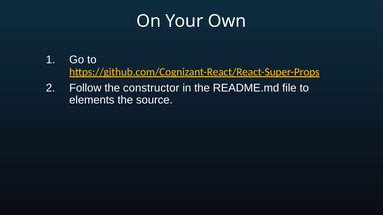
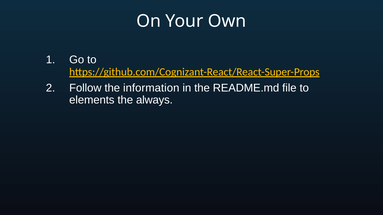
constructor: constructor -> information (151, 88)
source: source -> always (154, 100)
